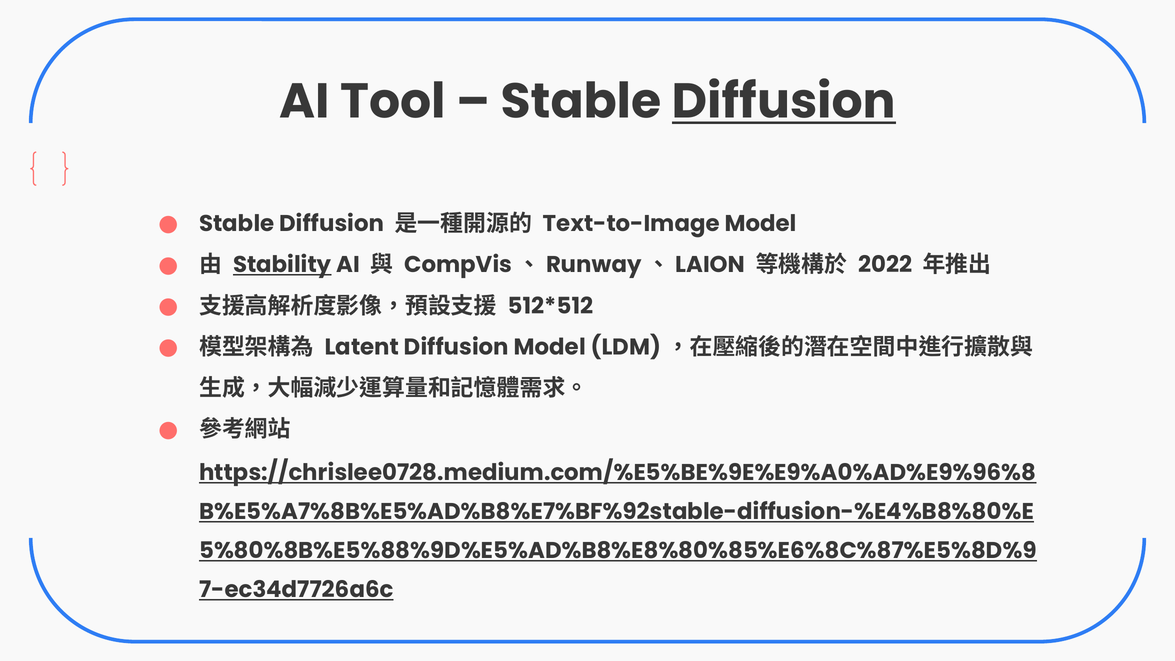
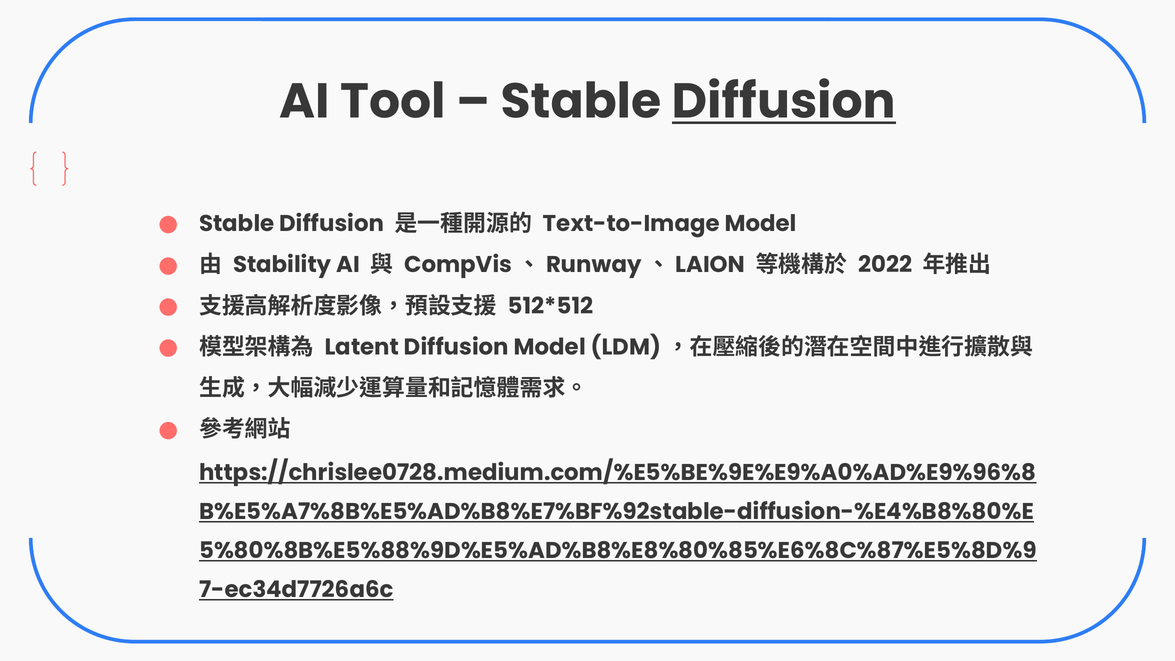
Stability underline: present -> none (282, 265)
